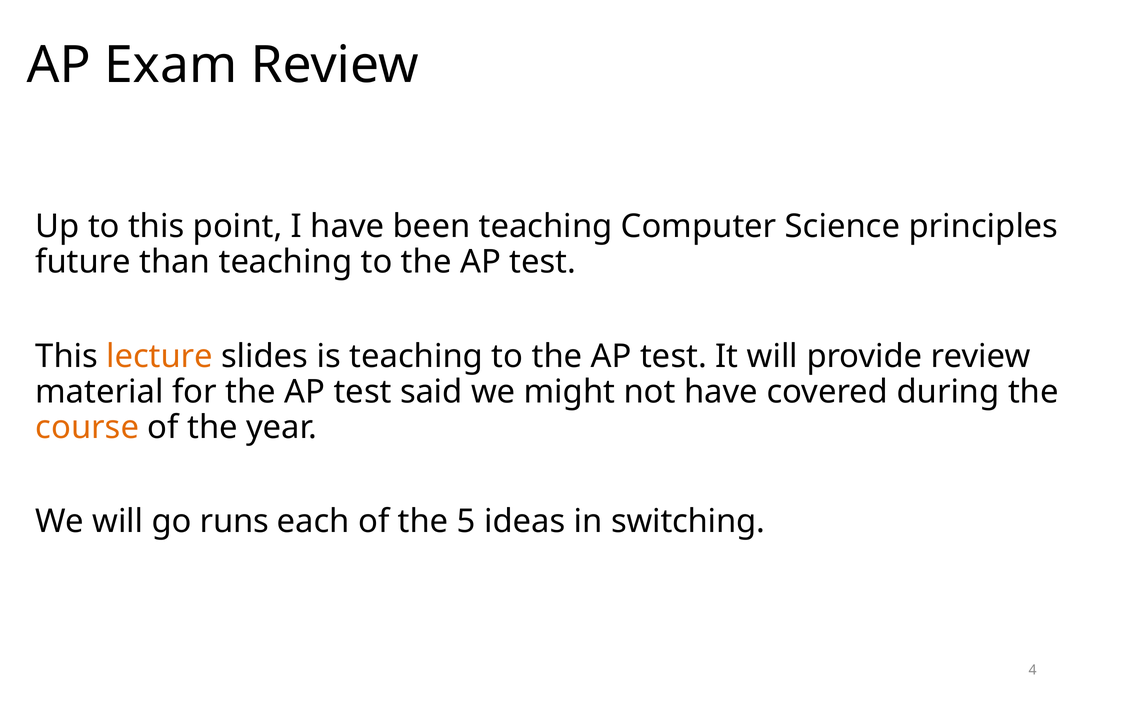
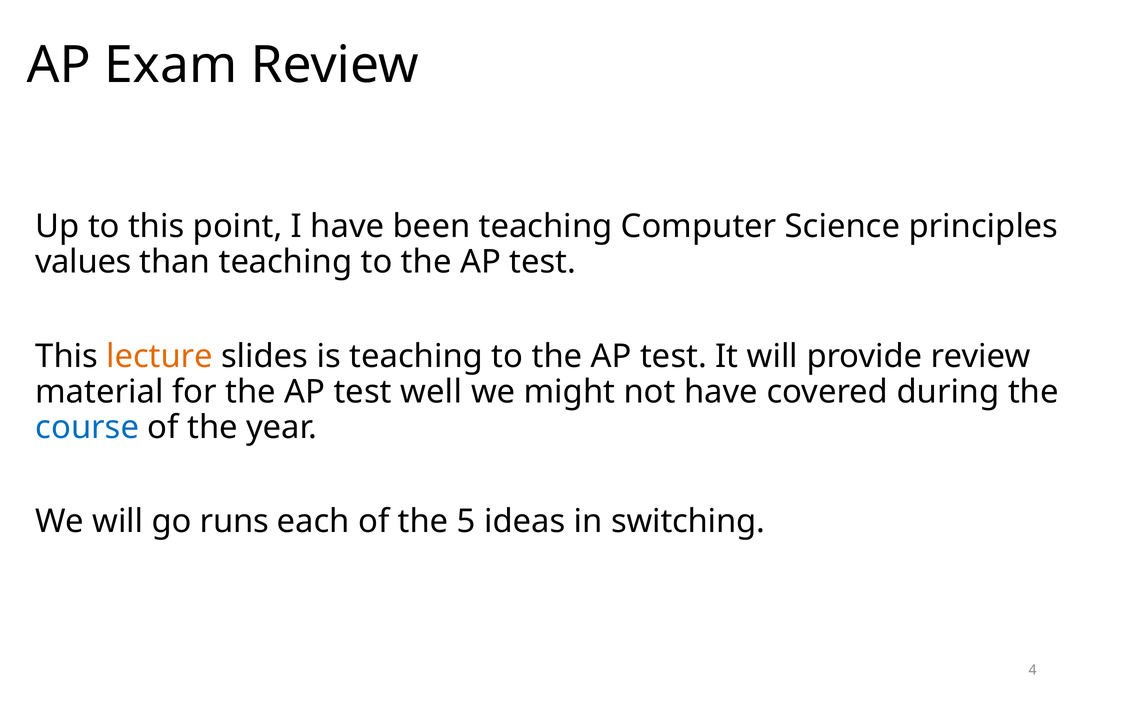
future: future -> values (83, 262)
said: said -> well (431, 392)
course colour: orange -> blue (87, 427)
